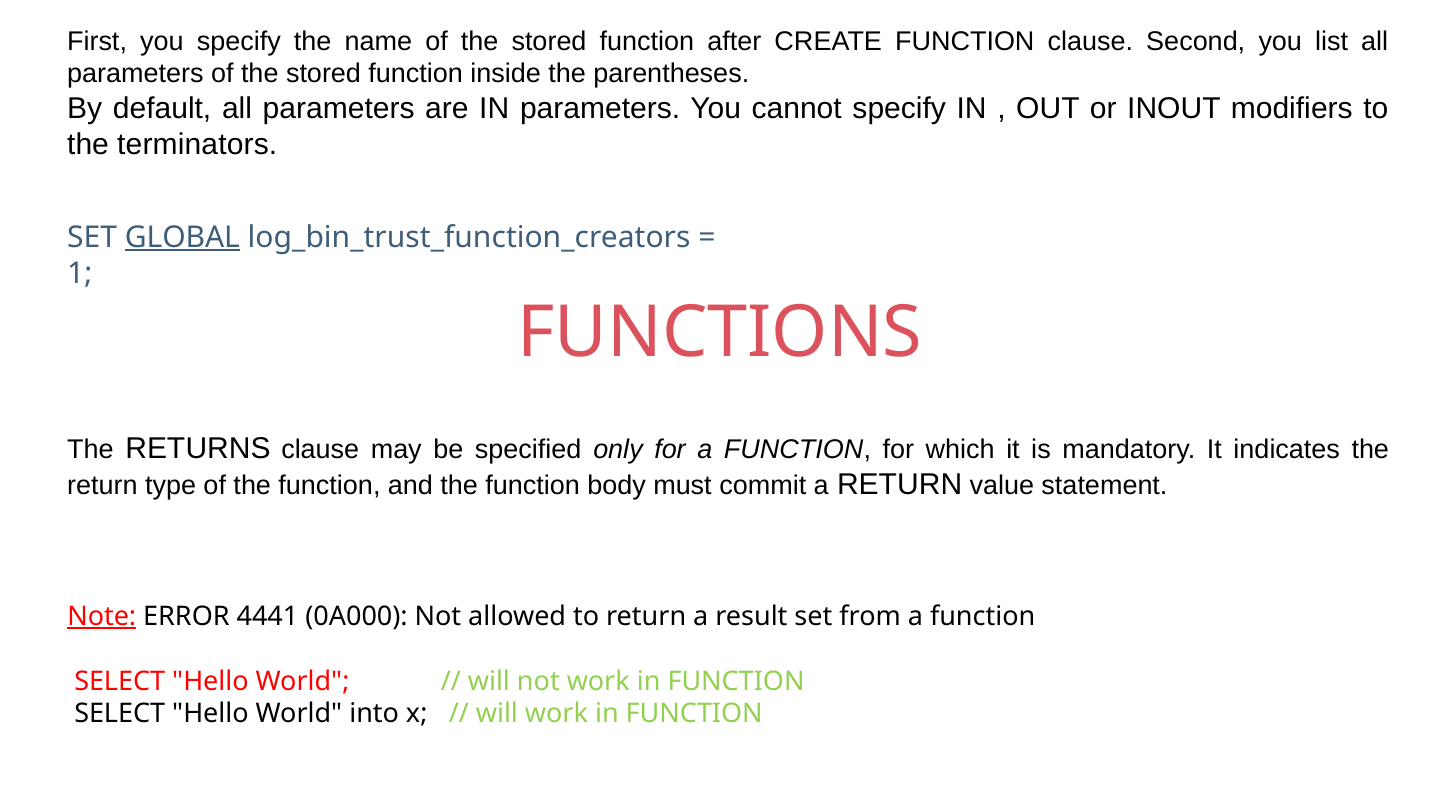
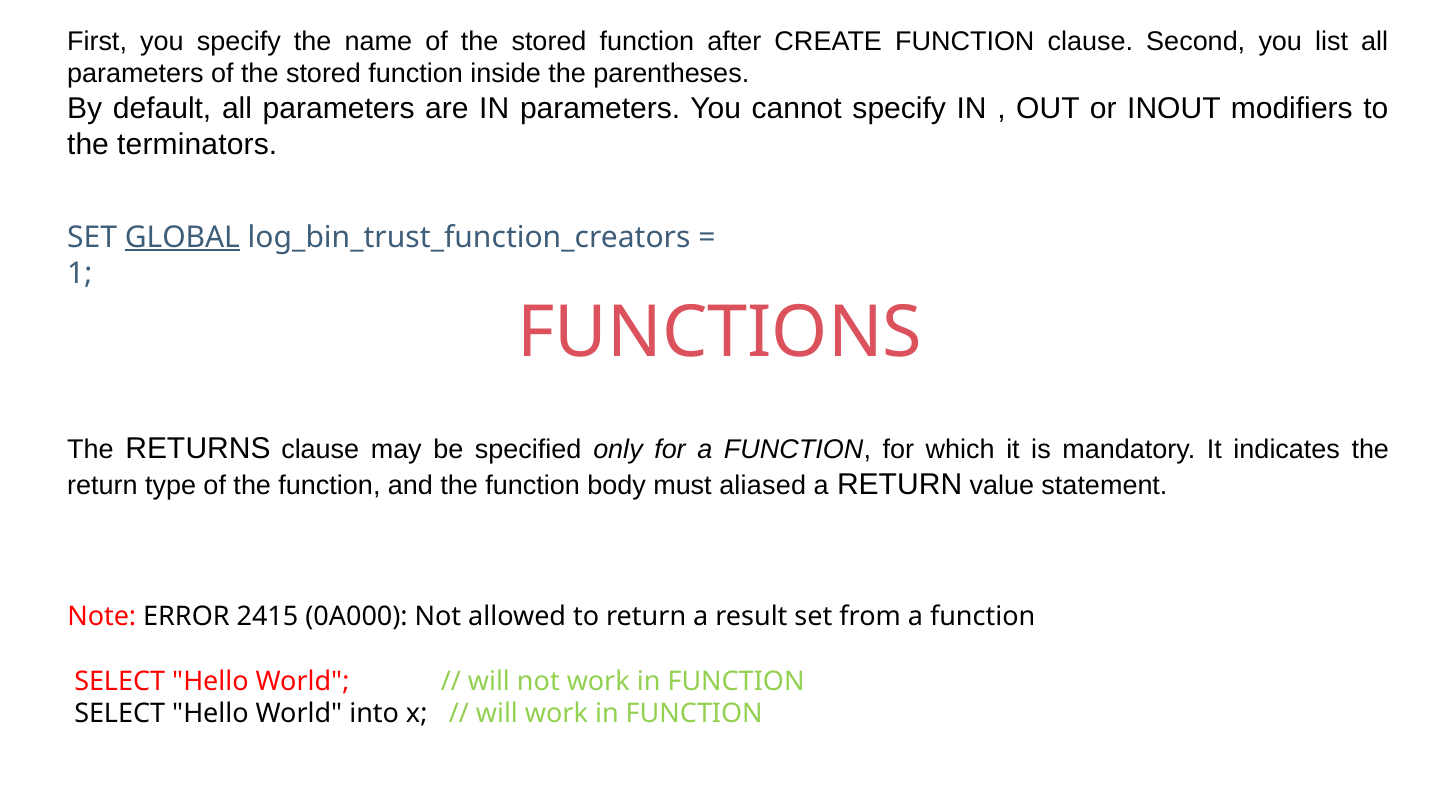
commit: commit -> aliased (763, 485)
Note underline: present -> none (102, 617)
4441: 4441 -> 2415 (267, 617)
